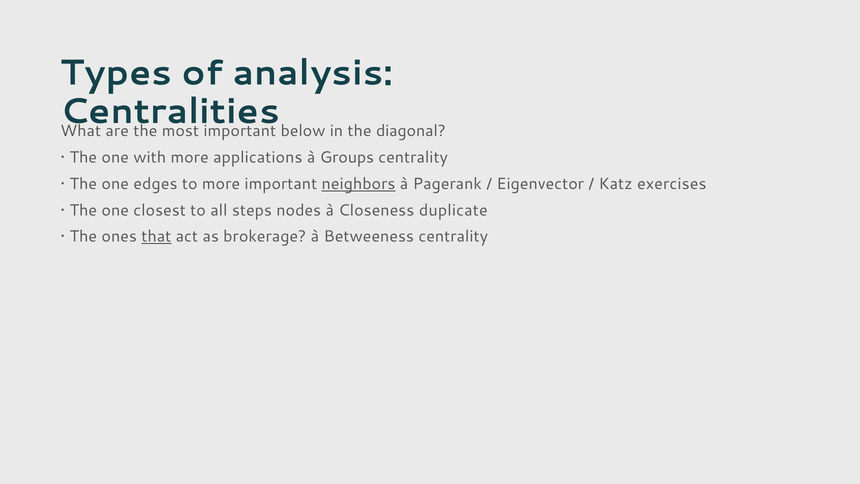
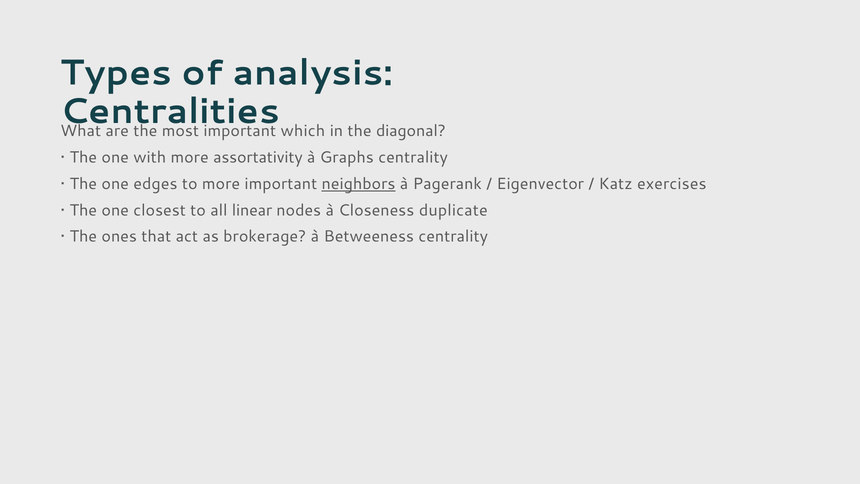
below: below -> which (303, 131)
applications: applications -> assortativity (258, 157)
Groups: Groups -> Graphs (347, 157)
steps: steps -> linear (252, 210)
that underline: present -> none (156, 237)
